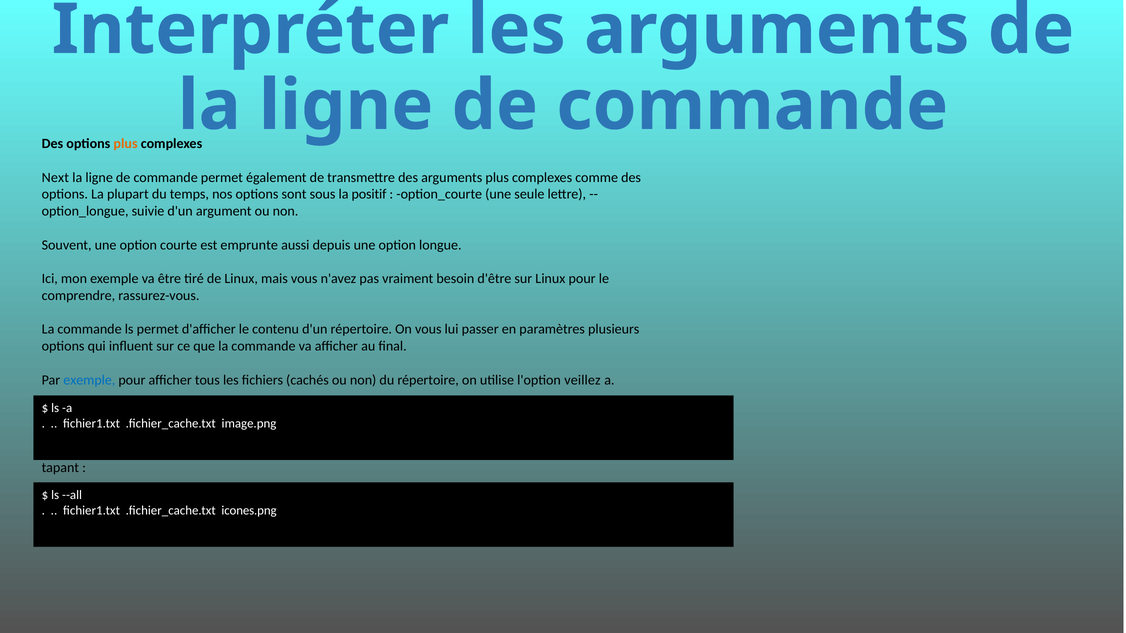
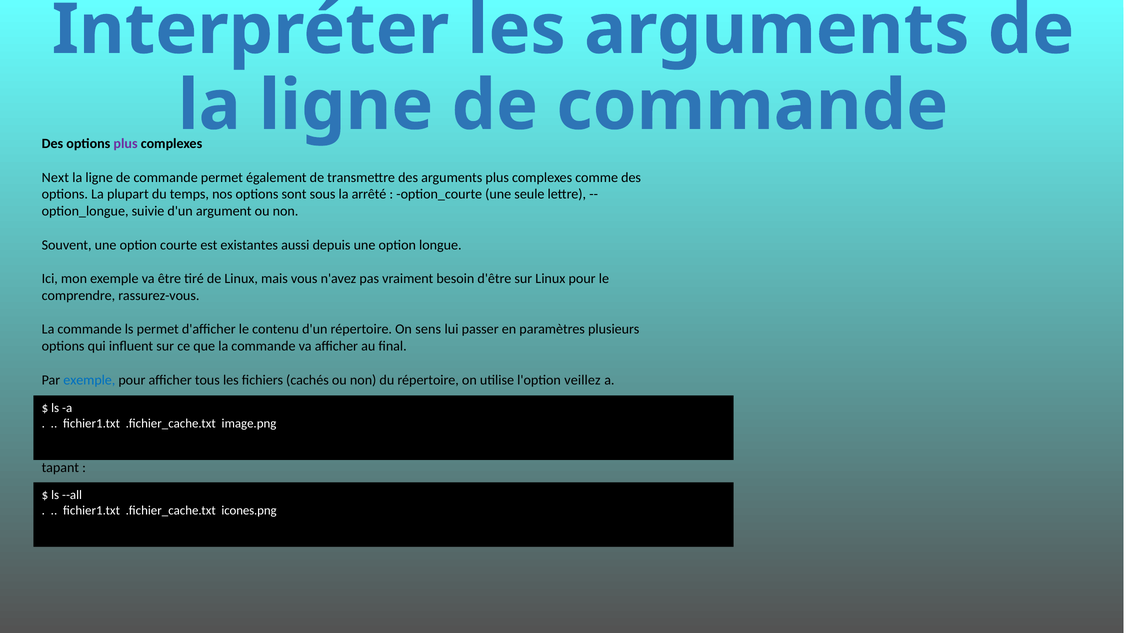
plus colour: orange -> purple (126, 144)
positif: positif -> arrêté (369, 194)
emprunte: emprunte -> existantes (249, 245)
On vous: vous -> sens (428, 330)
